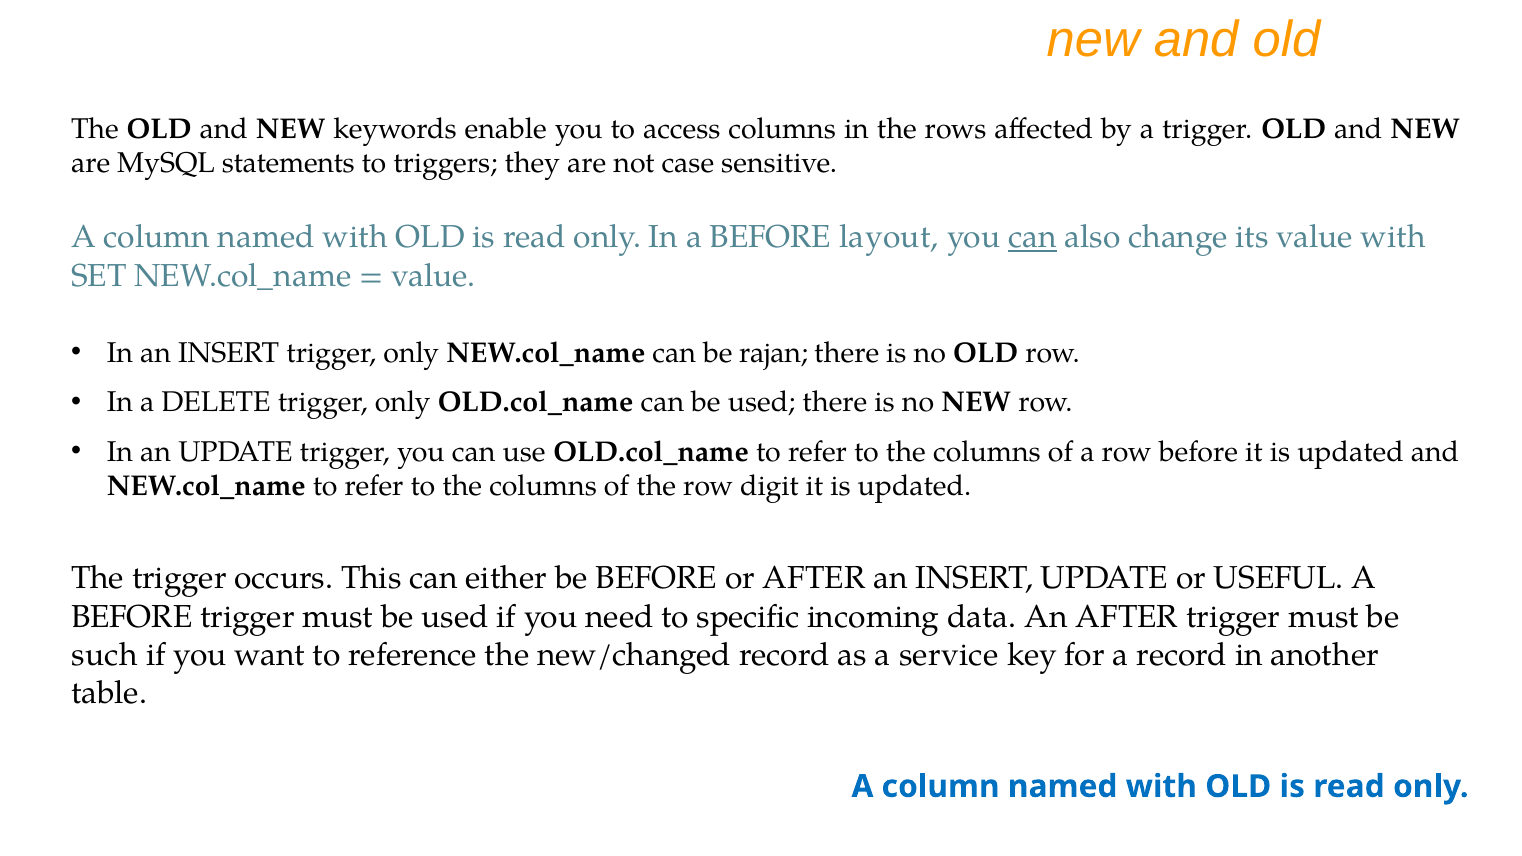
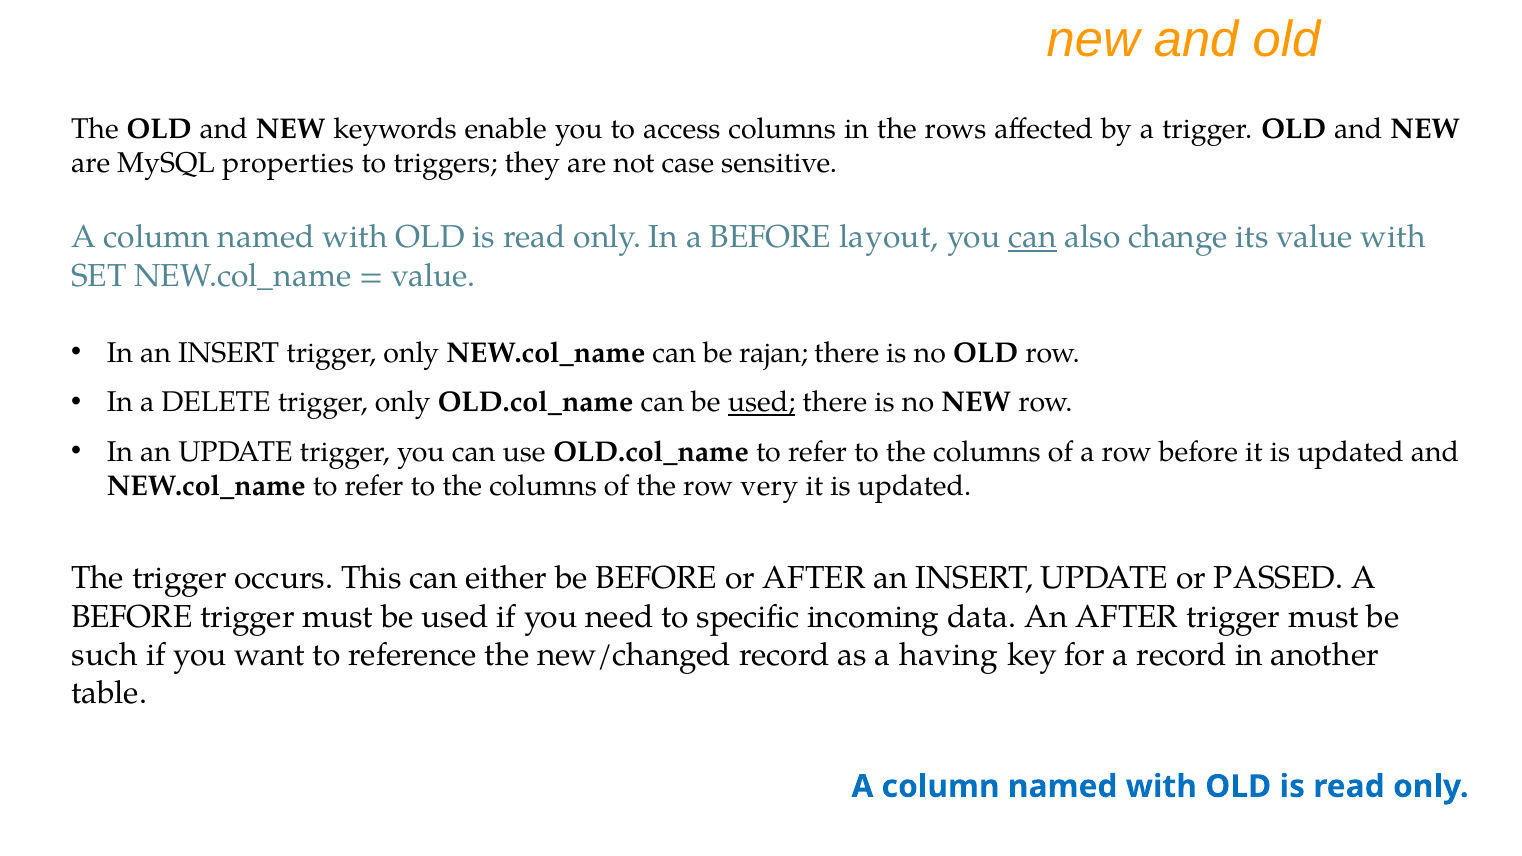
statements: statements -> properties (288, 164)
used underline: none -> present (762, 402)
digit: digit -> very (769, 486)
USEFUL: USEFUL -> PASSED (1279, 579)
service: service -> having (949, 655)
